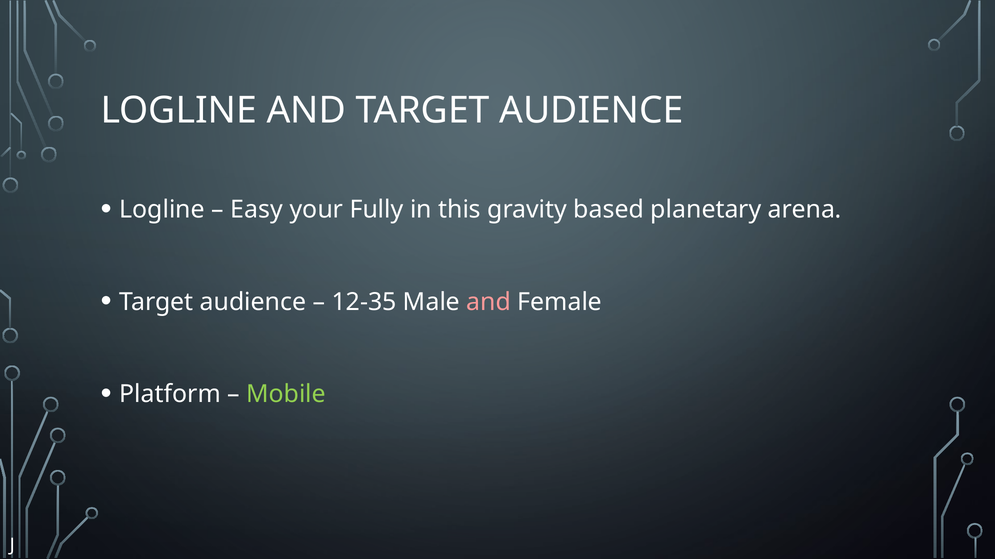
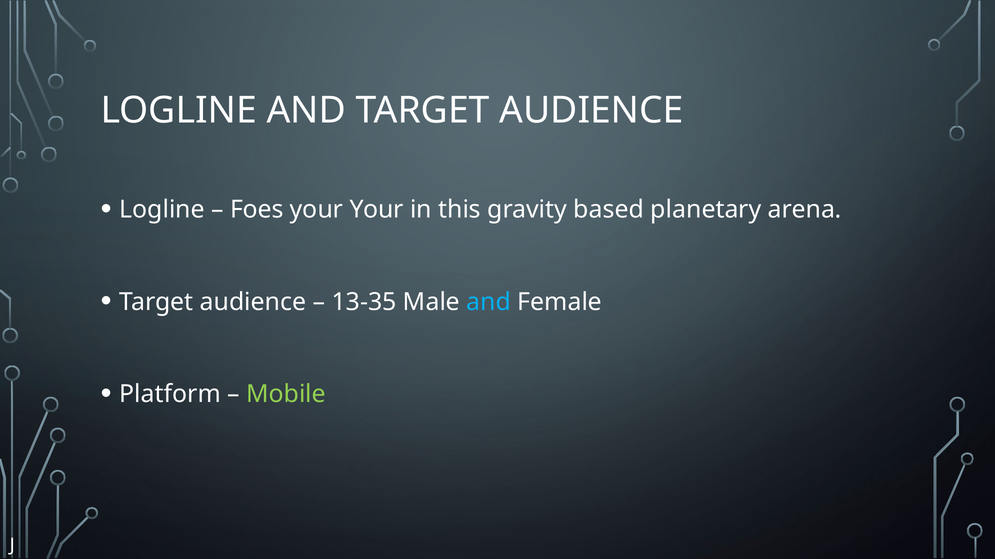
Easy: Easy -> Foes (257, 210)
your Fully: Fully -> Your (377, 210)
12-35: 12-35 -> 13-35 (364, 302)
and colour: pink -> light blue (489, 302)
